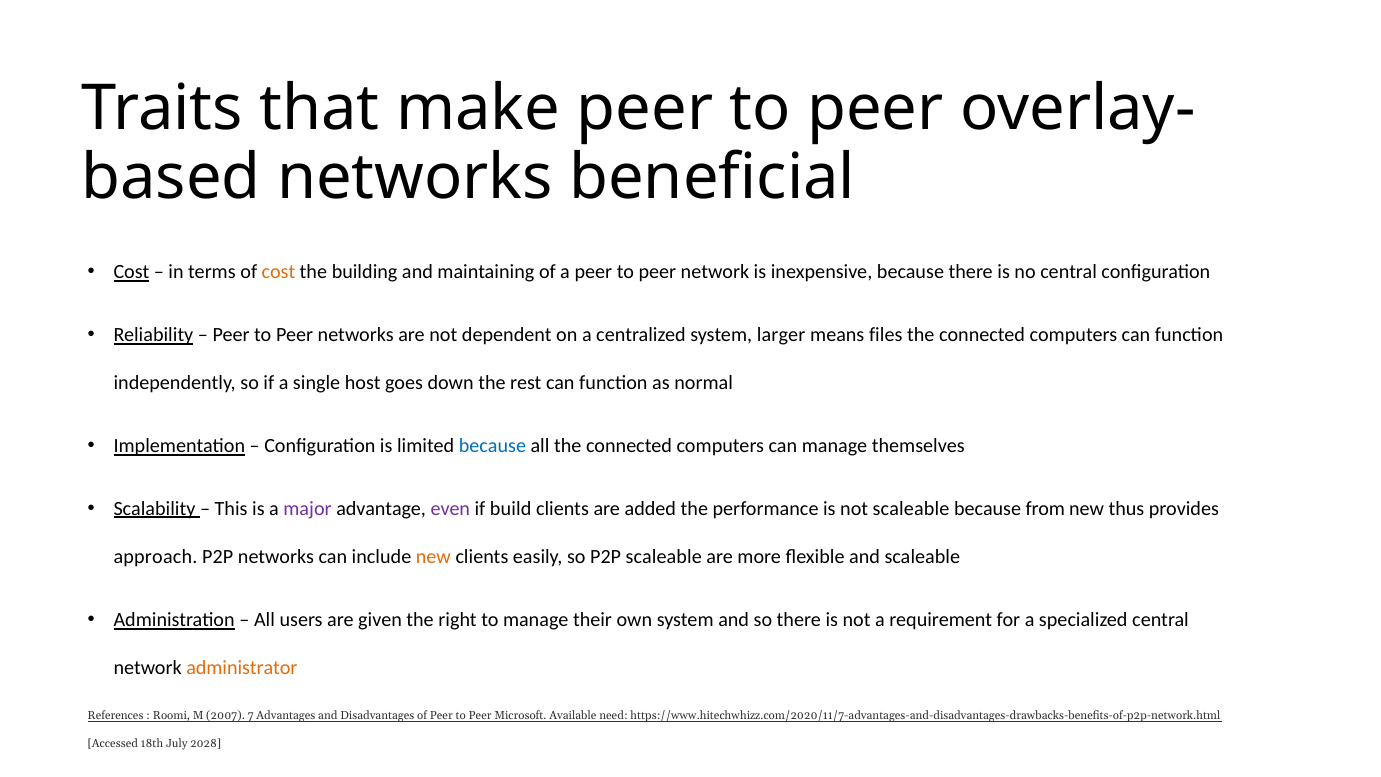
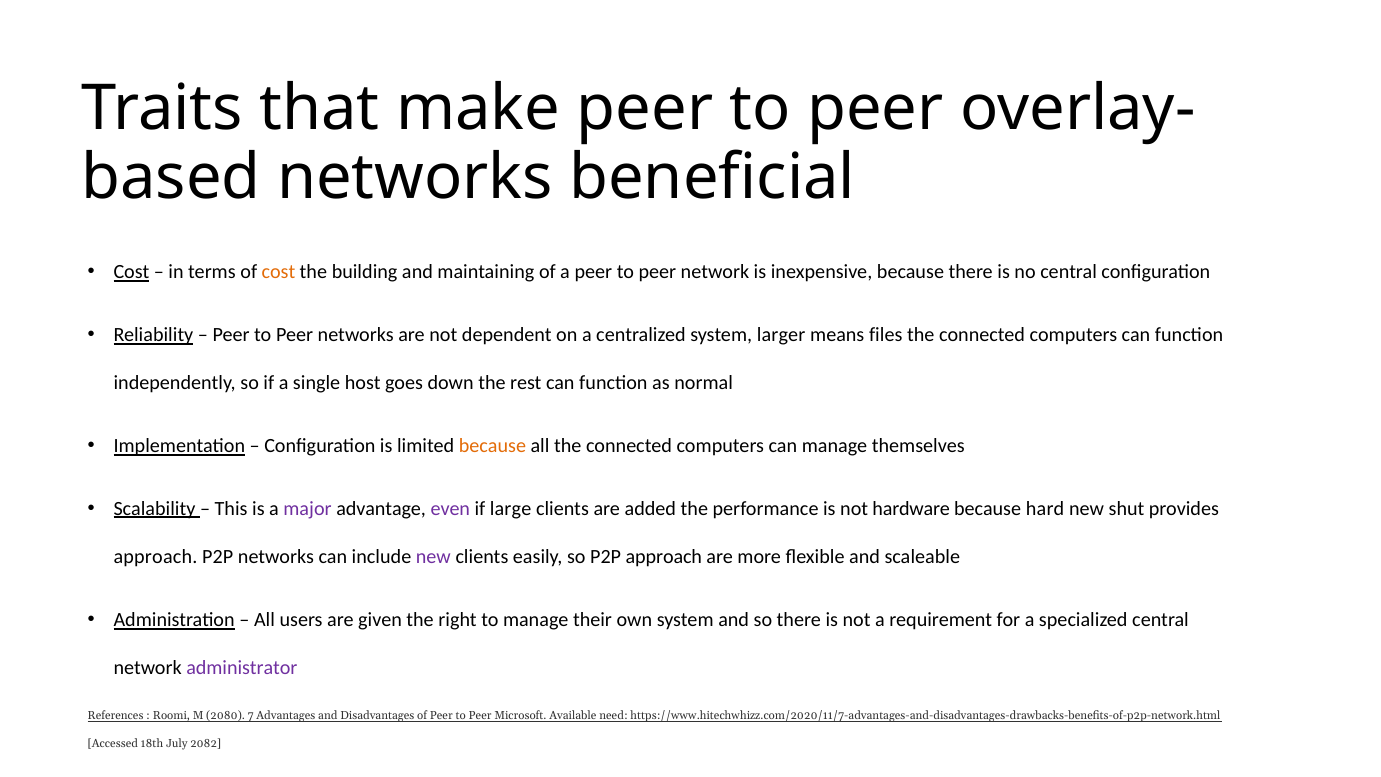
because colour: blue -> orange (492, 446)
build: build -> large (511, 509)
not scaleable: scaleable -> hardware (911, 509)
from: from -> hard (1045, 509)
thus: thus -> shut (1127, 509)
new colour: orange -> purple (433, 557)
P2P scaleable: scaleable -> approach (664, 557)
administrator colour: orange -> purple (242, 668)
2007: 2007 -> 2080 (226, 715)
2028: 2028 -> 2082 (206, 744)
